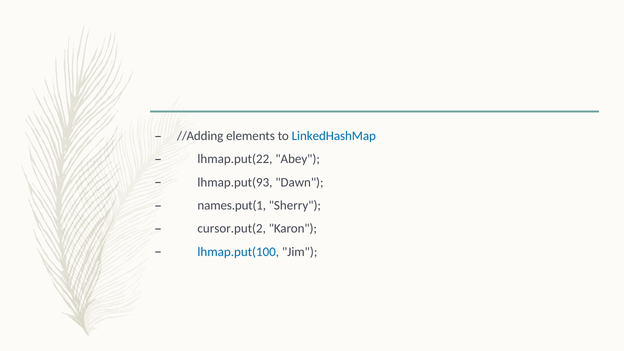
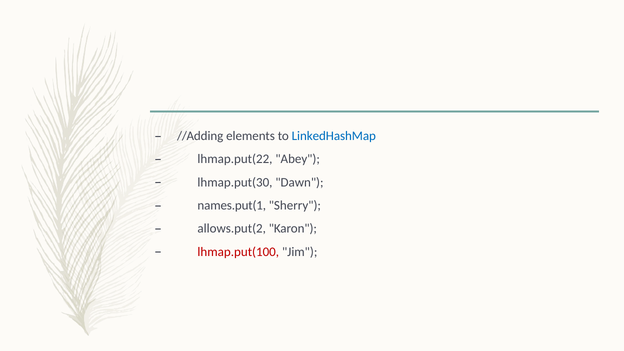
lhmap.put(93: lhmap.put(93 -> lhmap.put(30 (235, 182)
cursor.put(2: cursor.put(2 -> allows.put(2 (232, 229)
lhmap.put(100 colour: blue -> red (238, 252)
